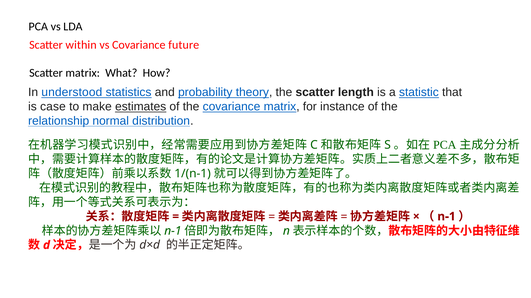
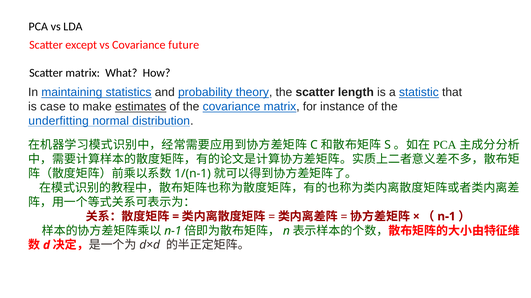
within: within -> except (81, 45)
understood: understood -> maintaining (72, 93)
relationship: relationship -> underfitting (59, 121)
